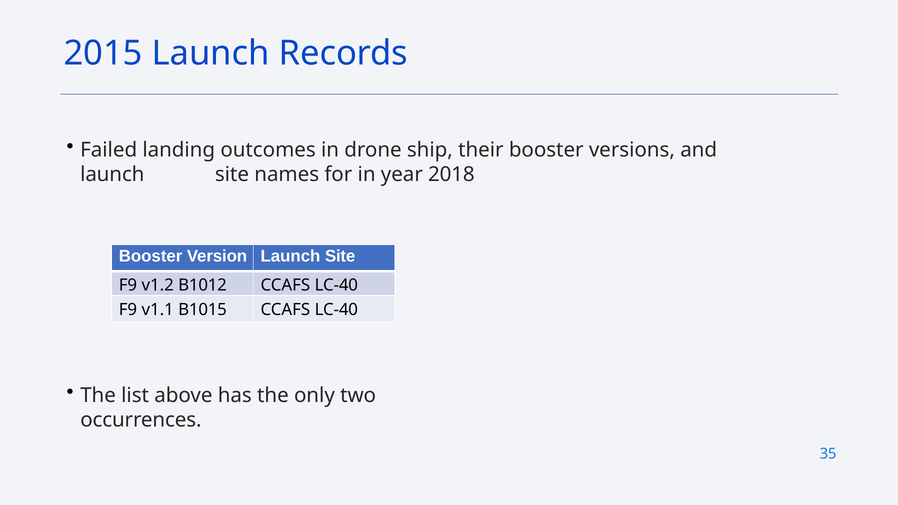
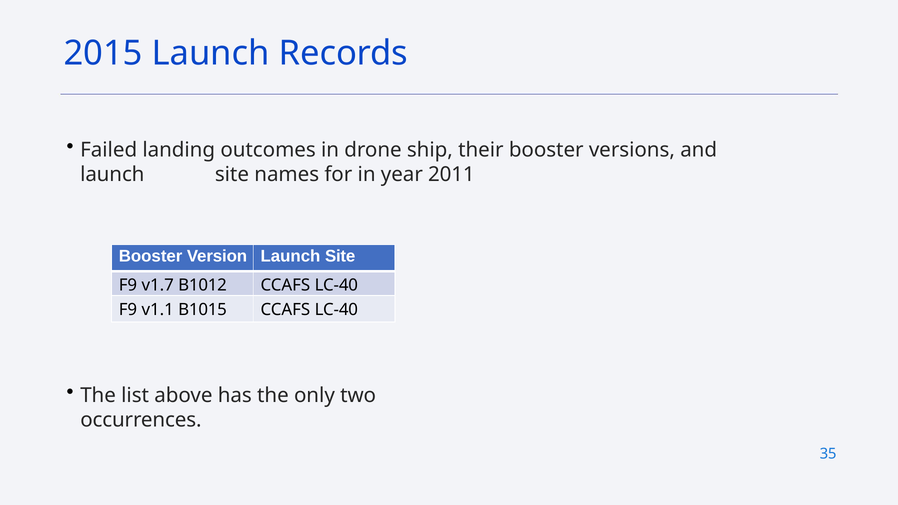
2018: 2018 -> 2011 (451, 174)
v1.2: v1.2 -> v1.7 (158, 285)
